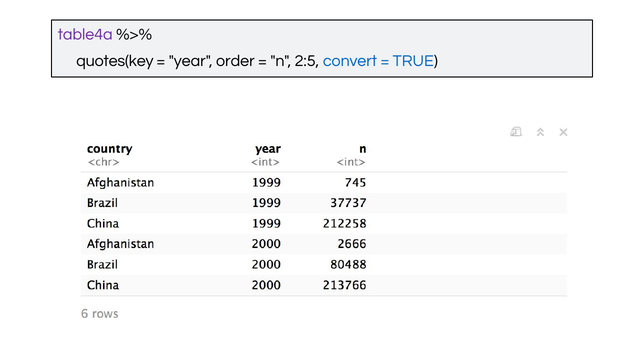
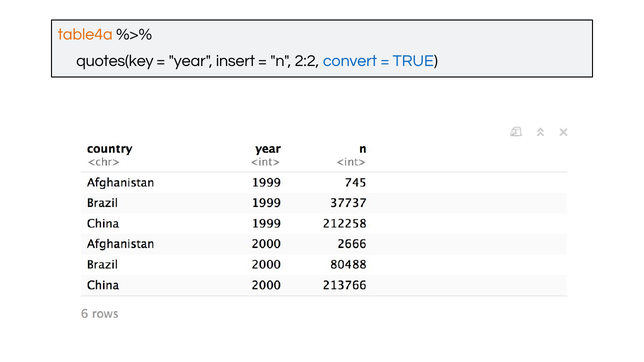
table4a colour: purple -> orange (85, 35)
order: order -> insert (235, 61)
2:5: 2:5 -> 2:2 (307, 61)
